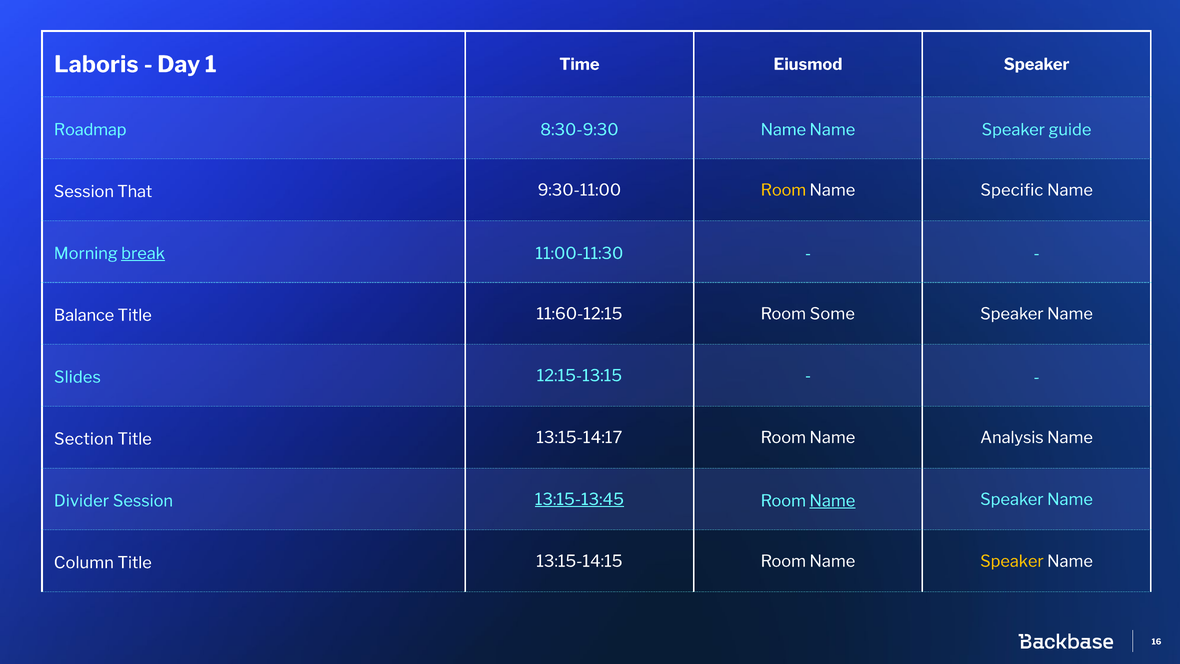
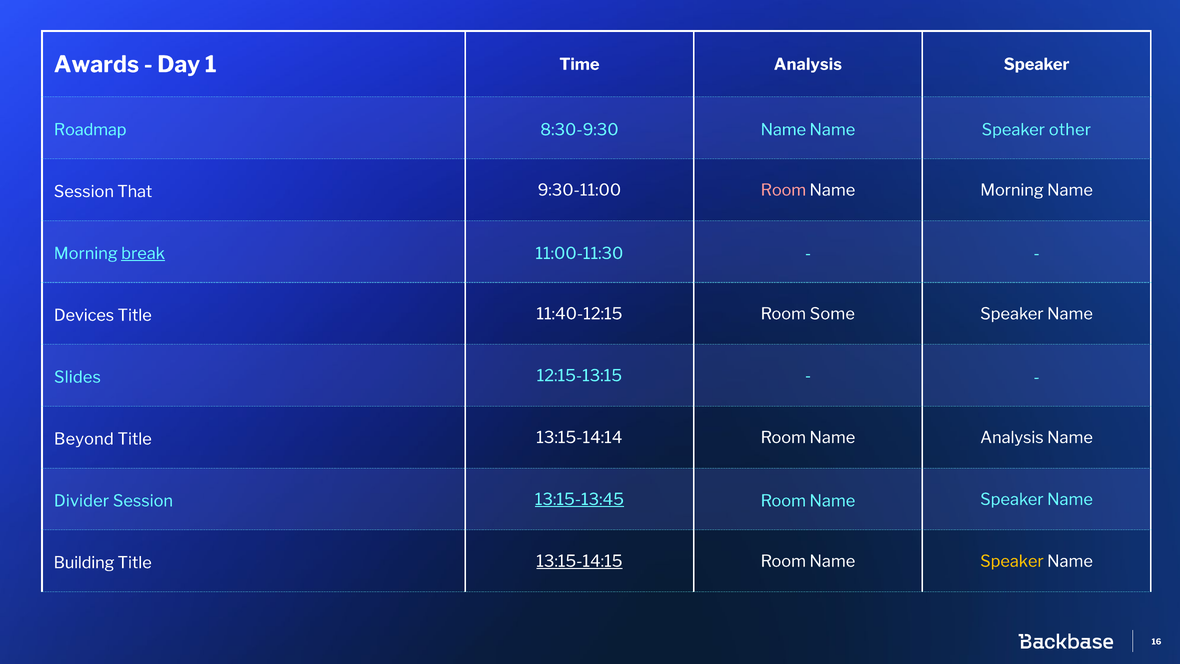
Laboris: Laboris -> Awards (96, 65)
Time Eiusmod: Eiusmod -> Analysis (808, 64)
guide: guide -> other (1070, 130)
Room colour: yellow -> pink (783, 190)
Specific: Specific -> Morning (1012, 190)
Balance: Balance -> Devices (84, 315)
11:60-12:15: 11:60-12:15 -> 11:40-12:15 (579, 314)
Section: Section -> Beyond (84, 439)
13:15-14:17: 13:15-14:17 -> 13:15-14:14 (579, 437)
Name underline: present -> none (832, 501)
Column: Column -> Building (84, 563)
13:15-14:15 underline: none -> present (579, 561)
